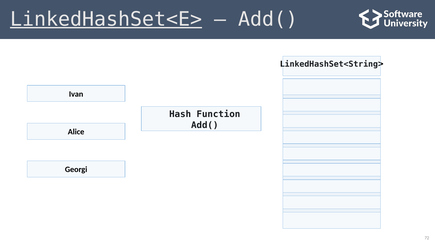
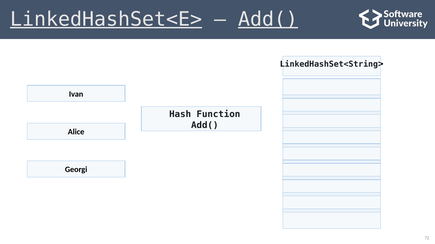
Add( underline: none -> present (268, 19)
